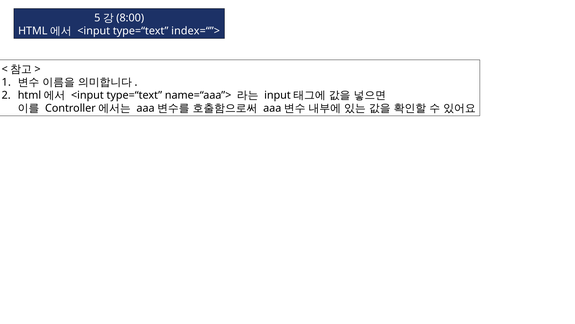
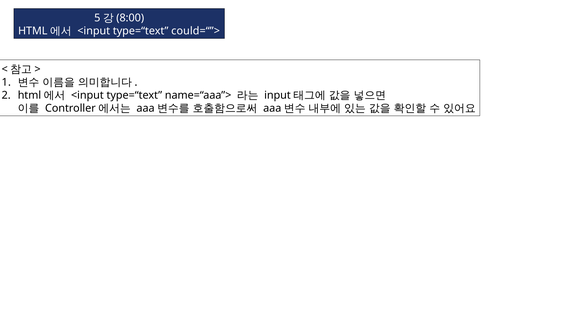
index=“”>: index=“”> -> could=“”> (196, 31)
